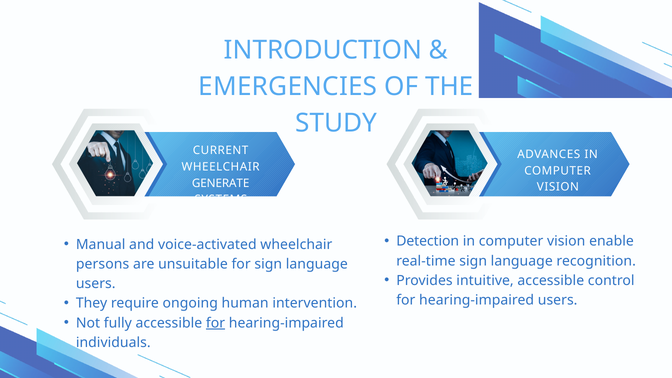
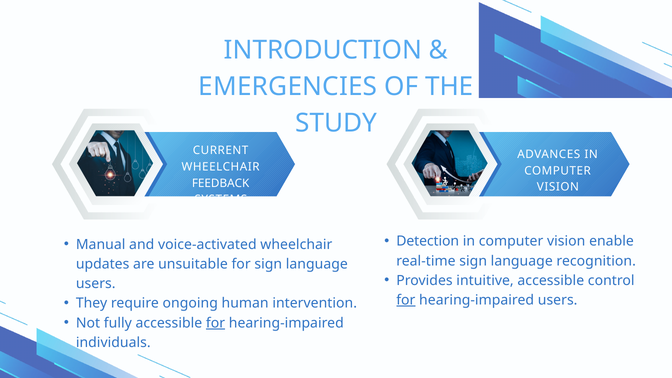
GENERATE: GENERATE -> FEEDBACK (221, 183)
persons: persons -> updates (103, 264)
for underline: none -> present (406, 300)
